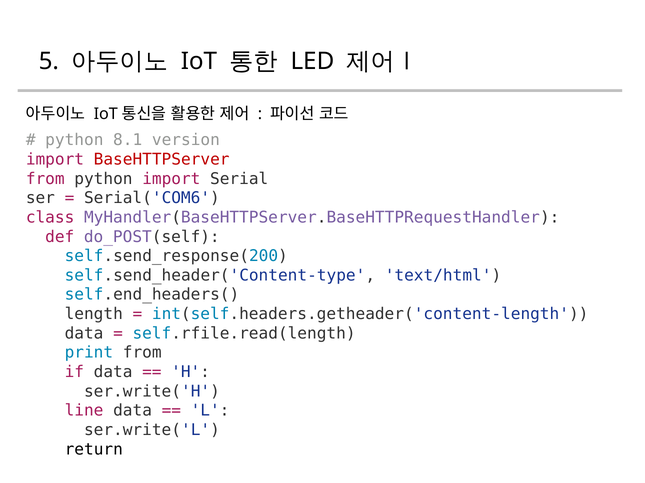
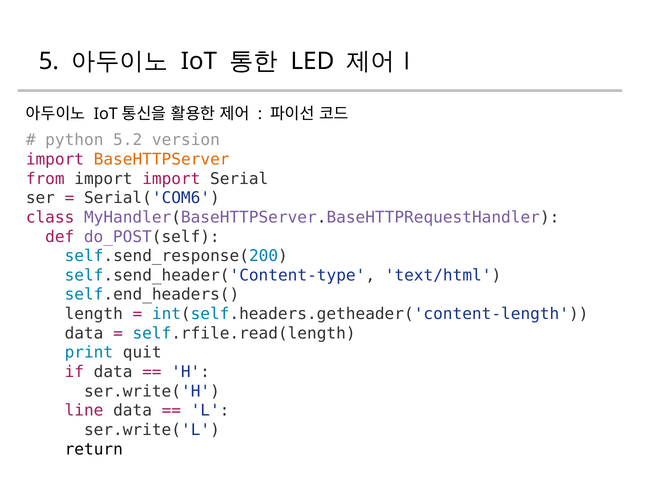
8.1: 8.1 -> 5.2 (128, 140)
BaseHTTPServer colour: red -> orange (162, 160)
from python: python -> import (103, 179)
print from: from -> quit (142, 353)
